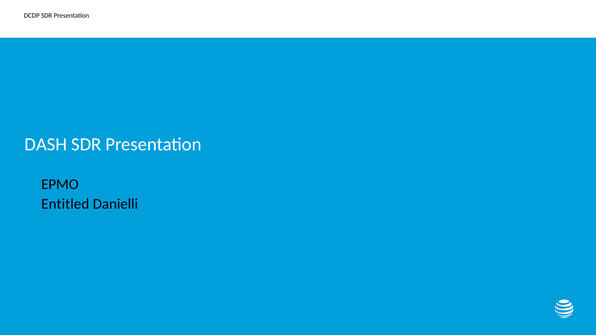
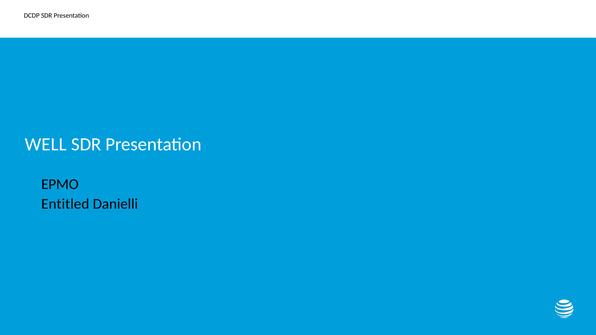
DASH: DASH -> WELL (46, 144)
